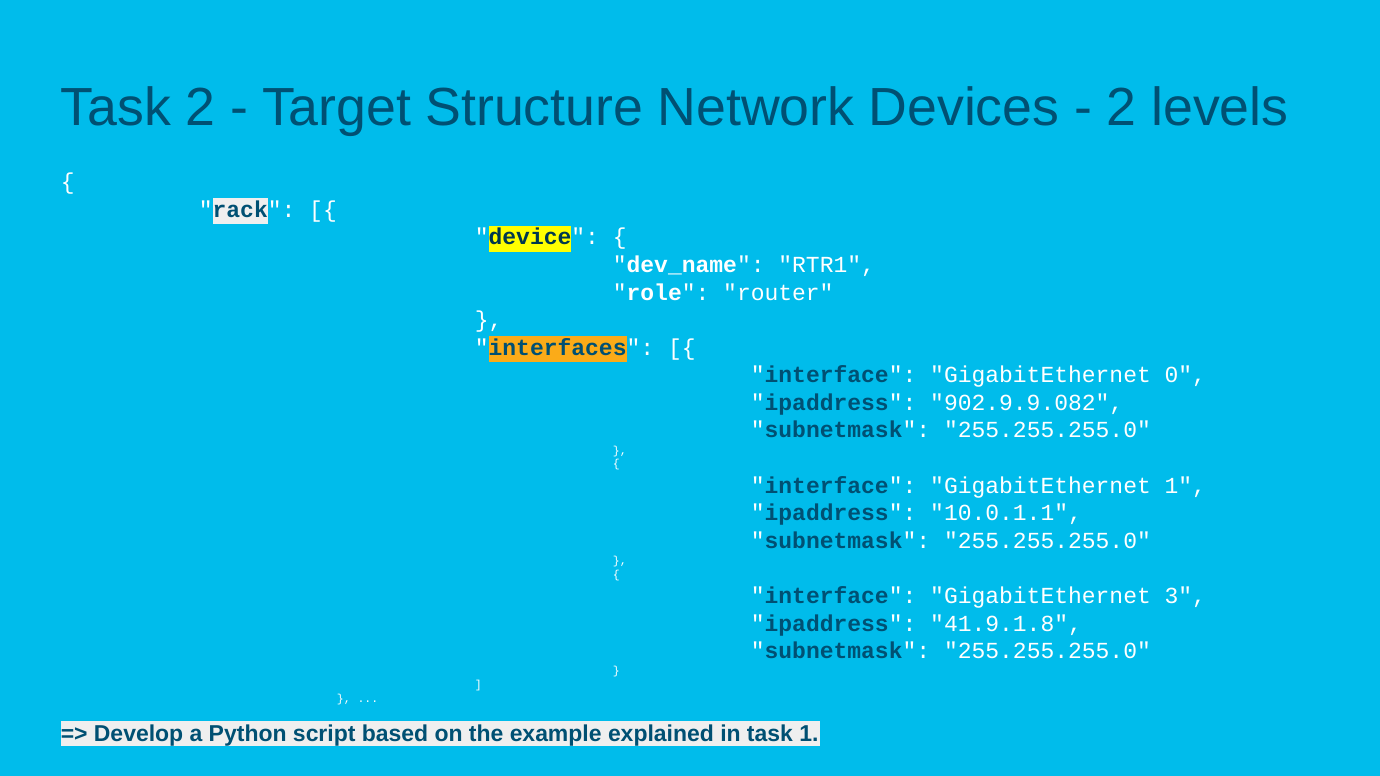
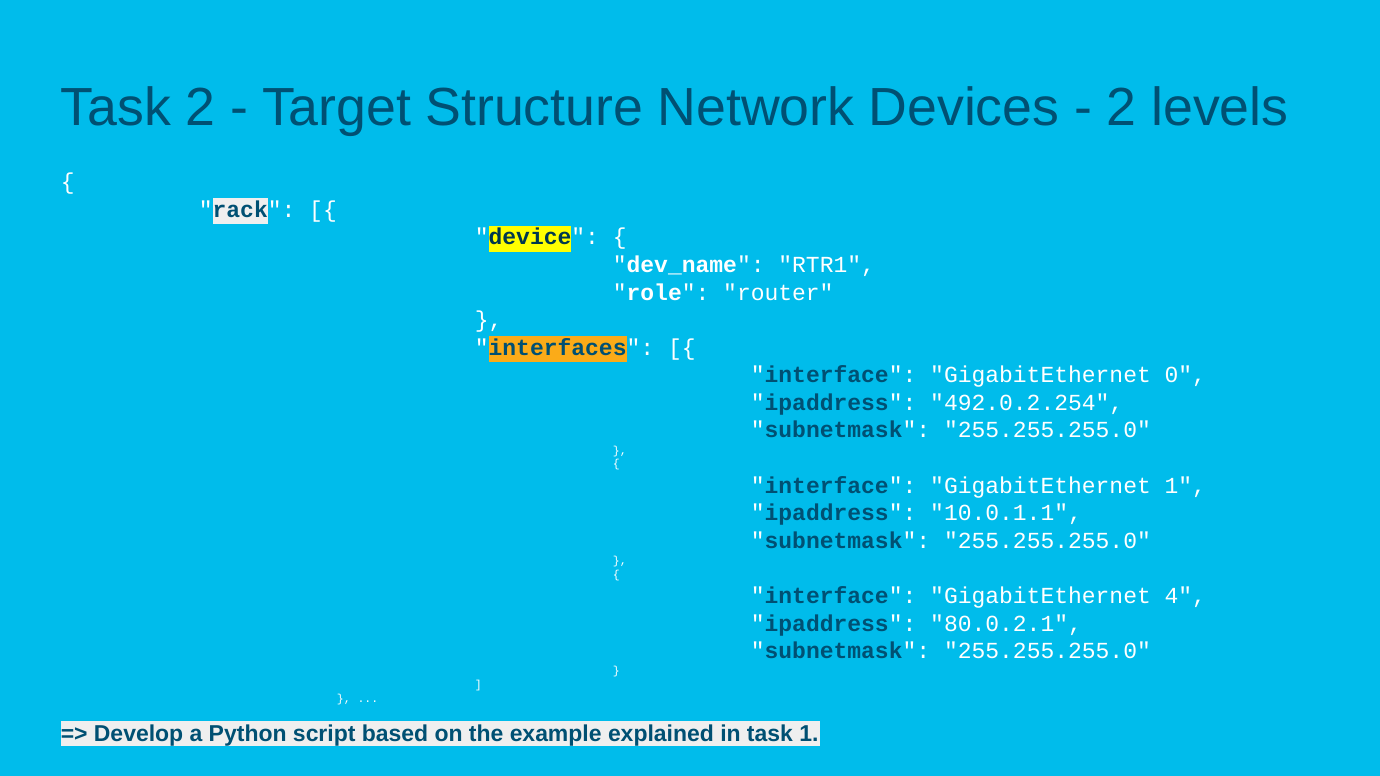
902.9.9.082: 902.9.9.082 -> 492.0.2.254 (1027, 403)
3: 3 -> 4 (1185, 596)
41.9.1.8: 41.9.1.8 -> 80.0.2.1 (1006, 624)
